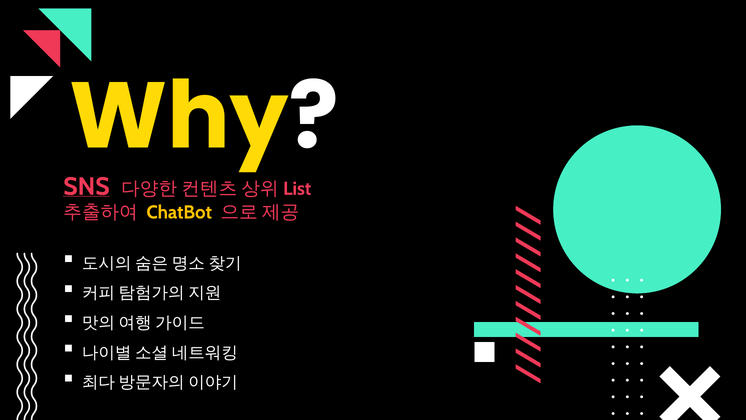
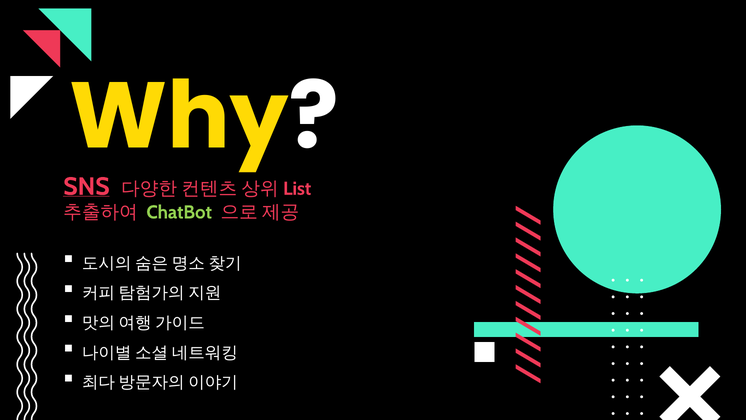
ChatBot colour: yellow -> light green (179, 212)
